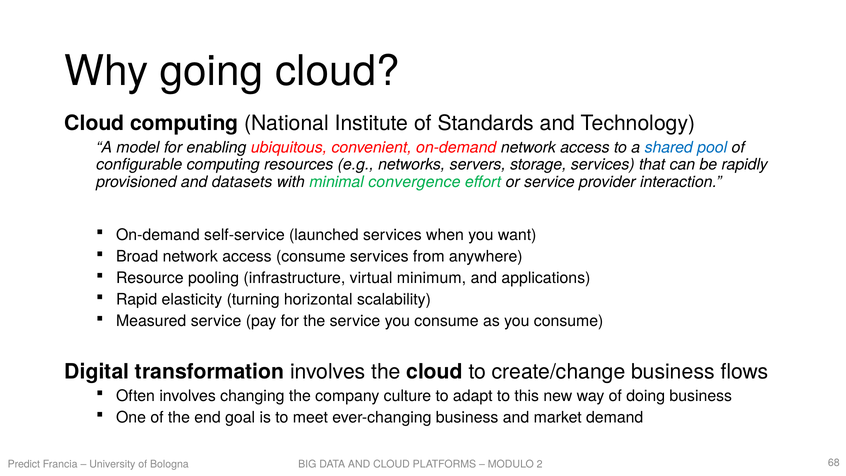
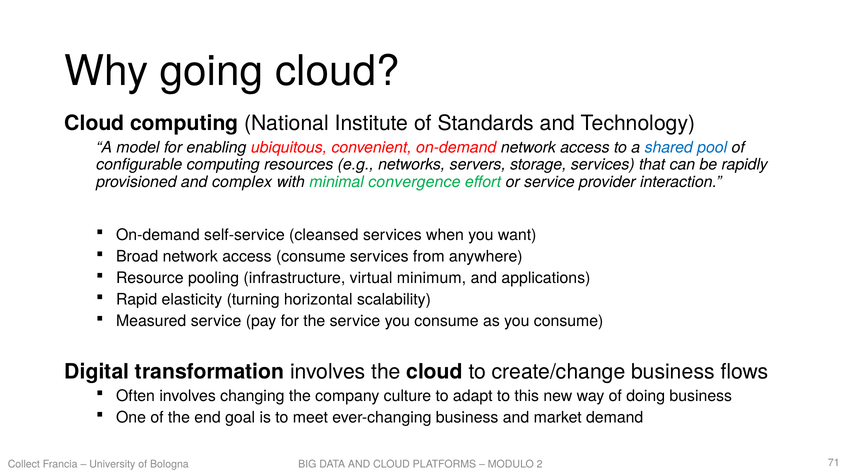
datasets: datasets -> complex (242, 182)
launched: launched -> cleansed (324, 235)
Predict: Predict -> Collect (24, 464)
68: 68 -> 71 (834, 463)
